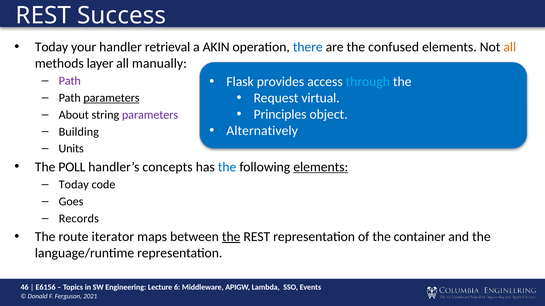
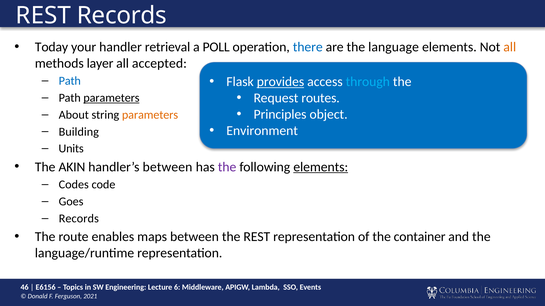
REST Success: Success -> Records (122, 16)
AKIN: AKIN -> POLL (216, 47)
confused: confused -> language (394, 47)
manually: manually -> accepted (159, 63)
Path colour: purple -> blue (70, 81)
provides underline: none -> present (280, 82)
virtual: virtual -> routes (321, 98)
parameters colour: purple -> orange (150, 115)
Alternatively: Alternatively -> Environment (262, 131)
POLL: POLL -> AKIN (72, 167)
handler’s concepts: concepts -> between (168, 167)
the colour: blue -> purple (227, 167)
Today: Today -> Codes (74, 185)
iterator: iterator -> enables (113, 237)
the underline: present -> none (231, 237)
